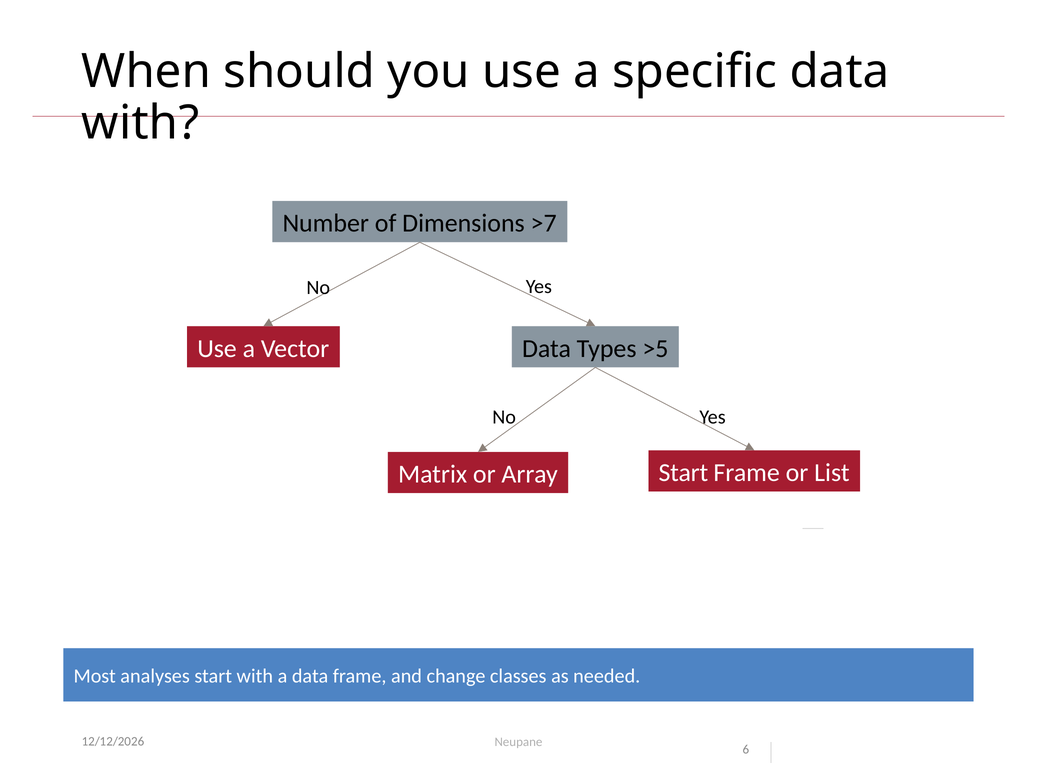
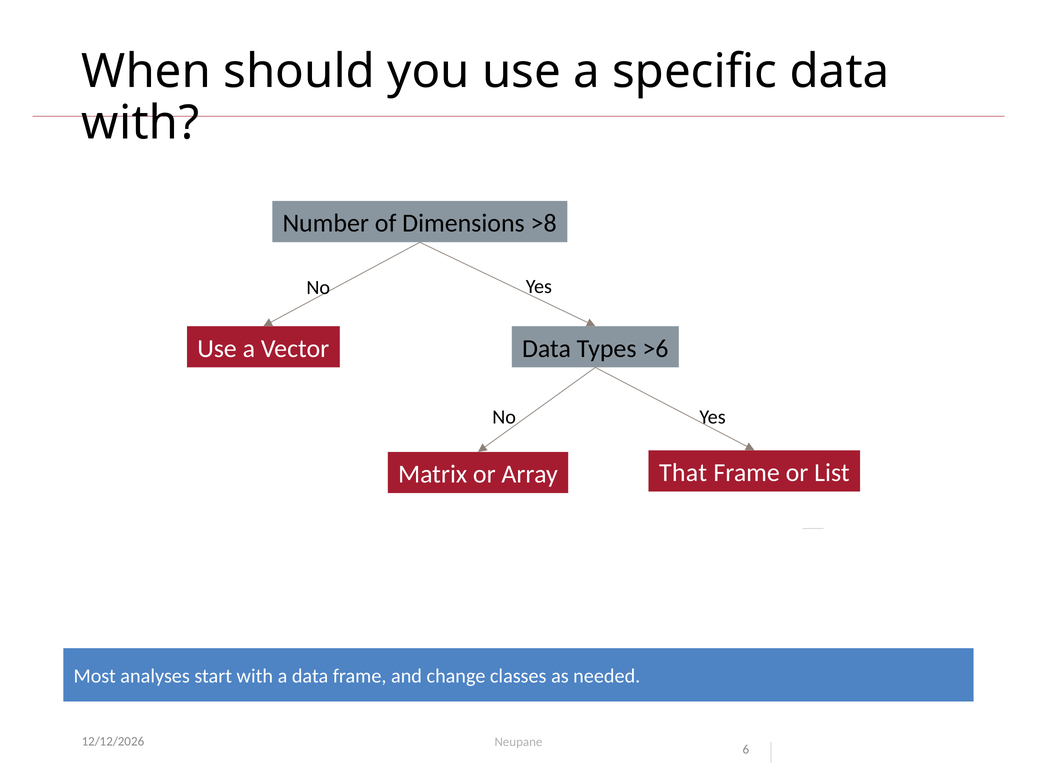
>7: >7 -> >8 (544, 224)
>5: >5 -> >6 (655, 349)
Array Start: Start -> That (683, 473)
